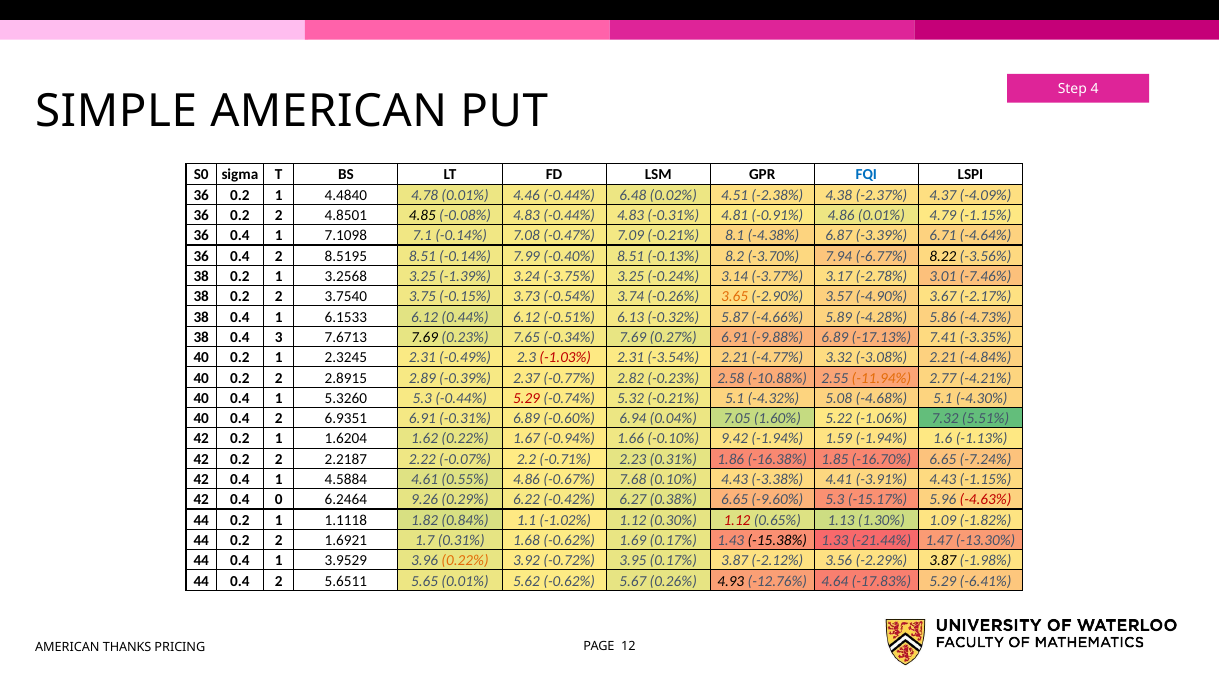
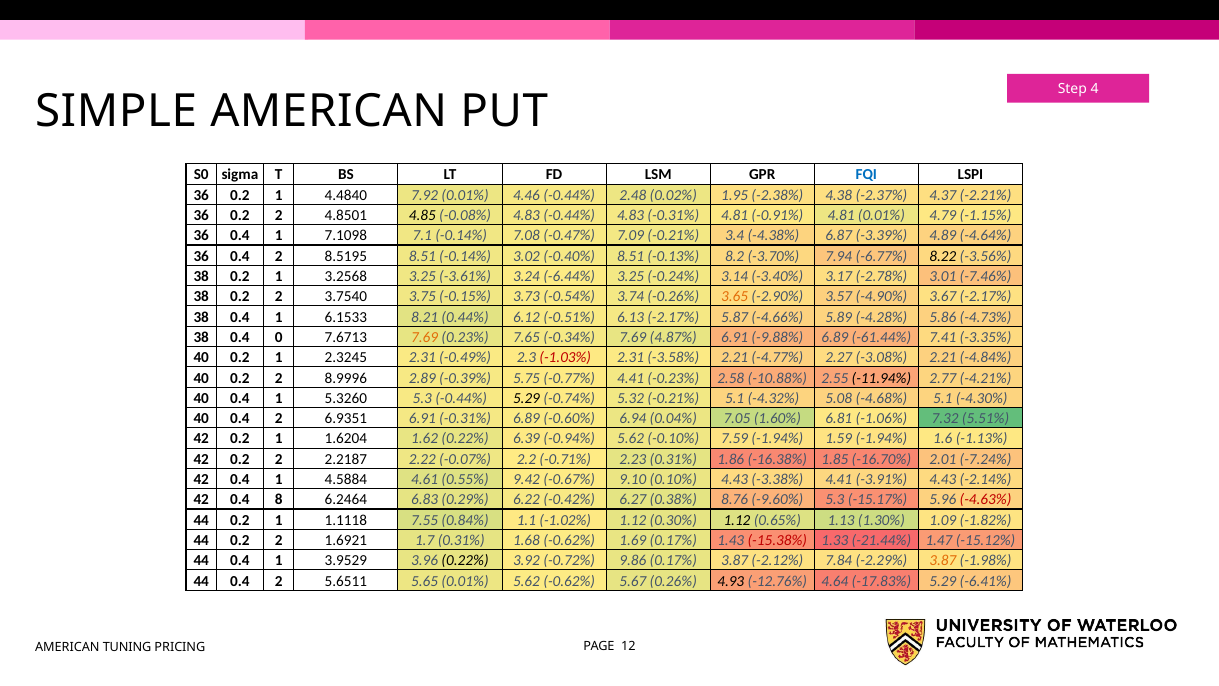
4.78: 4.78 -> 7.92 (425, 195)
6.48: 6.48 -> 2.48 (633, 195)
4.51: 4.51 -> 1.95 (735, 195)
-4.09%: -4.09% -> -2.21% (986, 195)
-0.91% 4.86: 4.86 -> 4.81 (841, 215)
8.1: 8.1 -> 3.4 (735, 236)
6.71: 6.71 -> 4.89 (943, 236)
7.99: 7.99 -> 3.02 (526, 256)
-1.39%: -1.39% -> -3.61% (465, 276)
-3.75%: -3.75% -> -6.44% (569, 276)
-3.77%: -3.77% -> -3.40% (777, 276)
6.1533 6.12: 6.12 -> 8.21 (425, 317)
6.13 -0.32%: -0.32% -> -2.17% (673, 317)
3: 3 -> 0 (279, 337)
7.69 colour: black -> orange (425, 337)
0.27%: 0.27% -> 4.87% (673, 337)
-17.13%: -17.13% -> -61.44% (881, 337)
-3.54%: -3.54% -> -3.58% (673, 358)
3.32: 3.32 -> 2.27 (839, 358)
2.8915: 2.8915 -> 8.9996 (346, 378)
2.37: 2.37 -> 5.75 (526, 378)
-0.77% 2.82: 2.82 -> 4.41 (631, 378)
-11.94% colour: orange -> black (881, 378)
5.29 colour: red -> black (526, 398)
5.22: 5.22 -> 6.81 (839, 418)
1.67: 1.67 -> 6.39 (526, 439)
-0.94% 1.66: 1.66 -> 5.62 (631, 439)
9.42: 9.42 -> 7.59 (735, 439)
-16.70% 6.65: 6.65 -> 2.01 (943, 459)
0.55% 4.86: 4.86 -> 9.42 (526, 479)
7.68: 7.68 -> 9.10 (633, 479)
4.43 -1.15%: -1.15% -> -2.14% (986, 479)
0: 0 -> 8 (279, 500)
9.26: 9.26 -> 6.83 (425, 500)
0.38% 6.65: 6.65 -> 8.76 (735, 500)
1.82: 1.82 -> 7.55 (425, 520)
1.12 colour: red -> black (737, 520)
-15.38% colour: black -> red (777, 540)
-13.30%: -13.30% -> -15.12% (986, 540)
0.22% colour: orange -> black (465, 561)
3.95: 3.95 -> 9.86 (633, 561)
3.56: 3.56 -> 7.84 (839, 561)
3.87 colour: black -> orange (943, 561)
THANKS: THANKS -> TUNING (127, 647)
